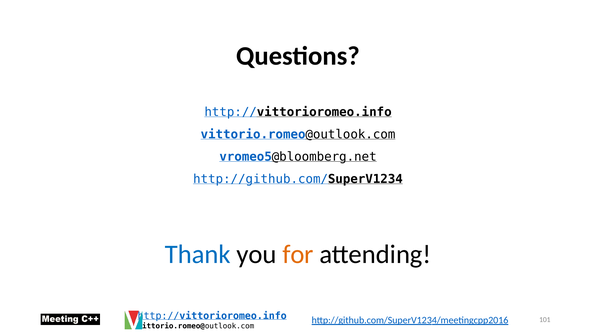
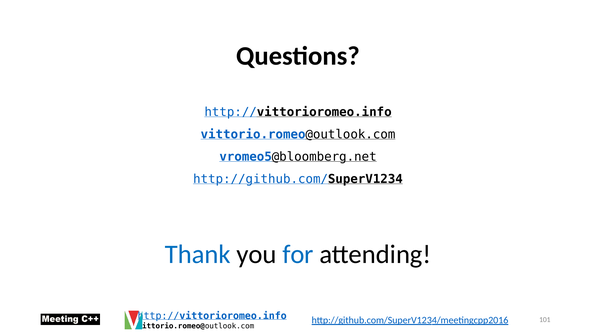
for colour: orange -> blue (298, 254)
